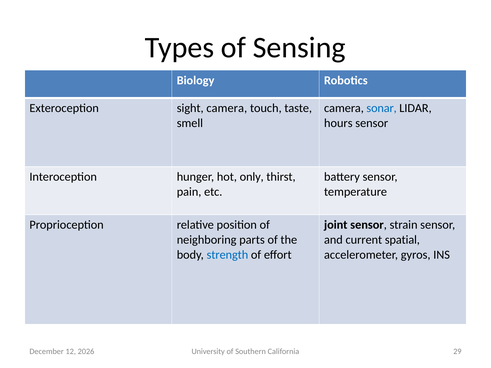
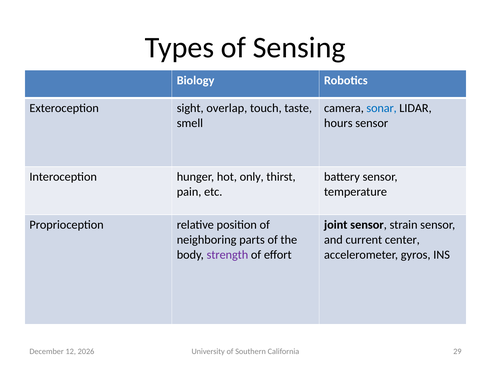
sight camera: camera -> overlap (227, 108)
spatial: spatial -> center (402, 240)
strength colour: blue -> purple (227, 255)
